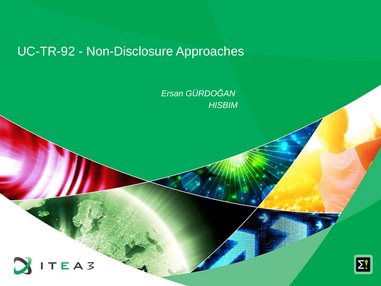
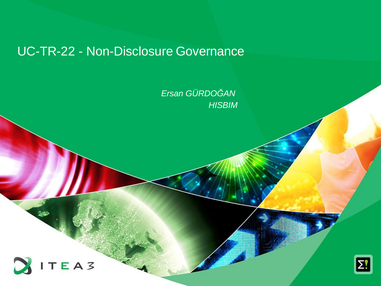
UC-TR-92: UC-TR-92 -> UC-TR-22 (46, 51)
Approaches: Approaches -> Governance (210, 51)
